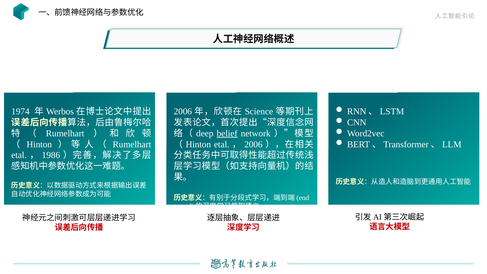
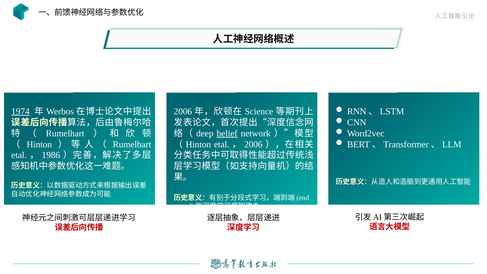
1974 underline: none -> present (20, 111)
